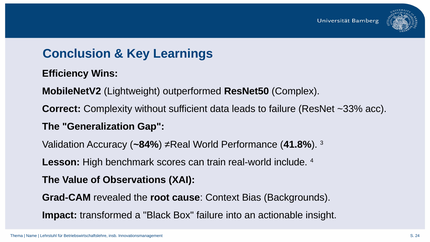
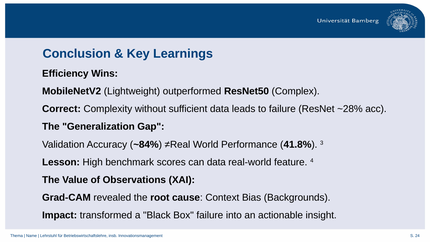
~33%: ~33% -> ~28% (350, 109)
can train: train -> data (216, 162)
include: include -> feature (291, 162)
